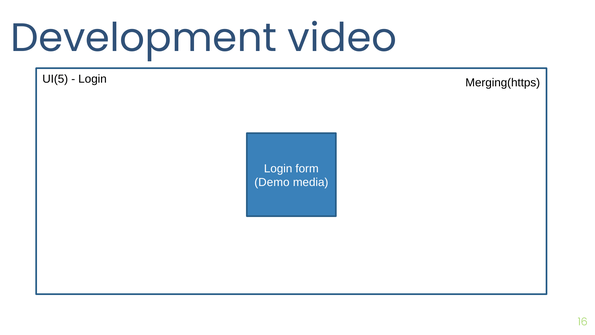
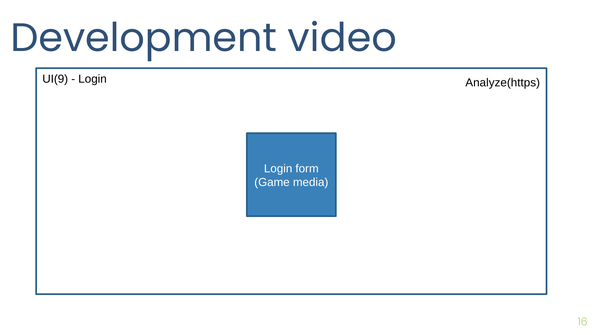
UI(5: UI(5 -> UI(9 (55, 79)
Merging(https: Merging(https -> Analyze(https (503, 83)
Demo: Demo -> Game (272, 182)
